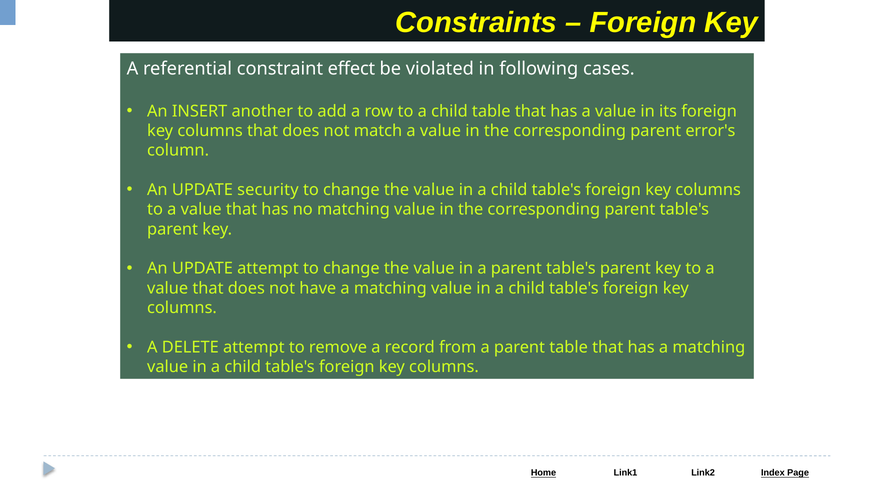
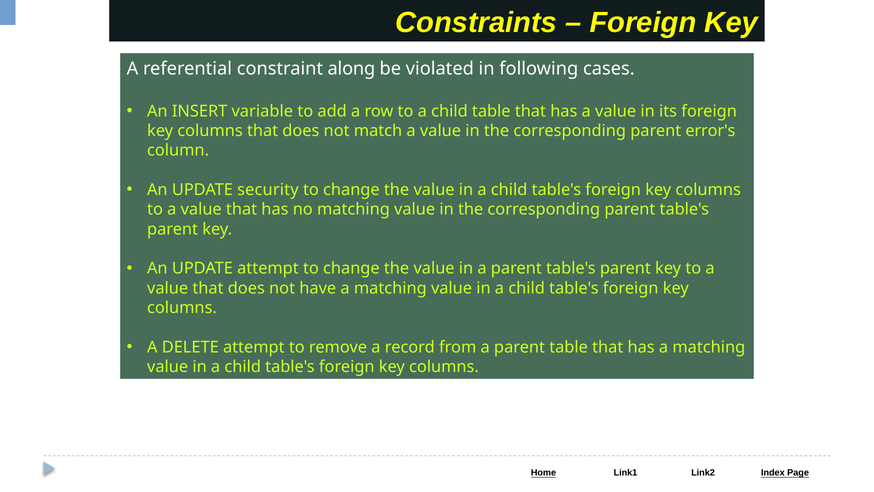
effect: effect -> along (351, 69)
another: another -> variable (262, 111)
